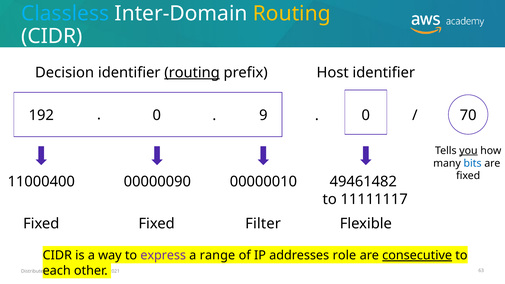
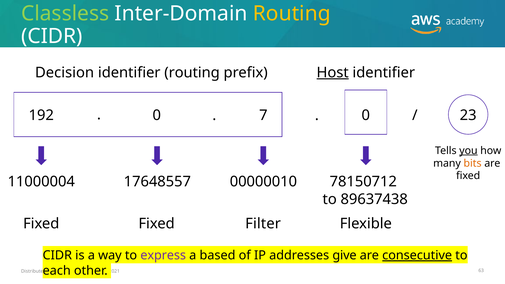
Classless colour: light blue -> light green (65, 13)
routing underline: present -> none (192, 72)
Host underline: none -> present (333, 72)
9: 9 -> 7 (263, 115)
70: 70 -> 23 (468, 115)
bits colour: blue -> orange (473, 163)
11000400: 11000400 -> 11000004 (41, 182)
00000090: 00000090 -> 17648557 (157, 182)
49461482: 49461482 -> 78150712 (363, 182)
11111117: 11111117 -> 89637438 (374, 199)
range: range -> based (217, 255)
role: role -> give (345, 255)
